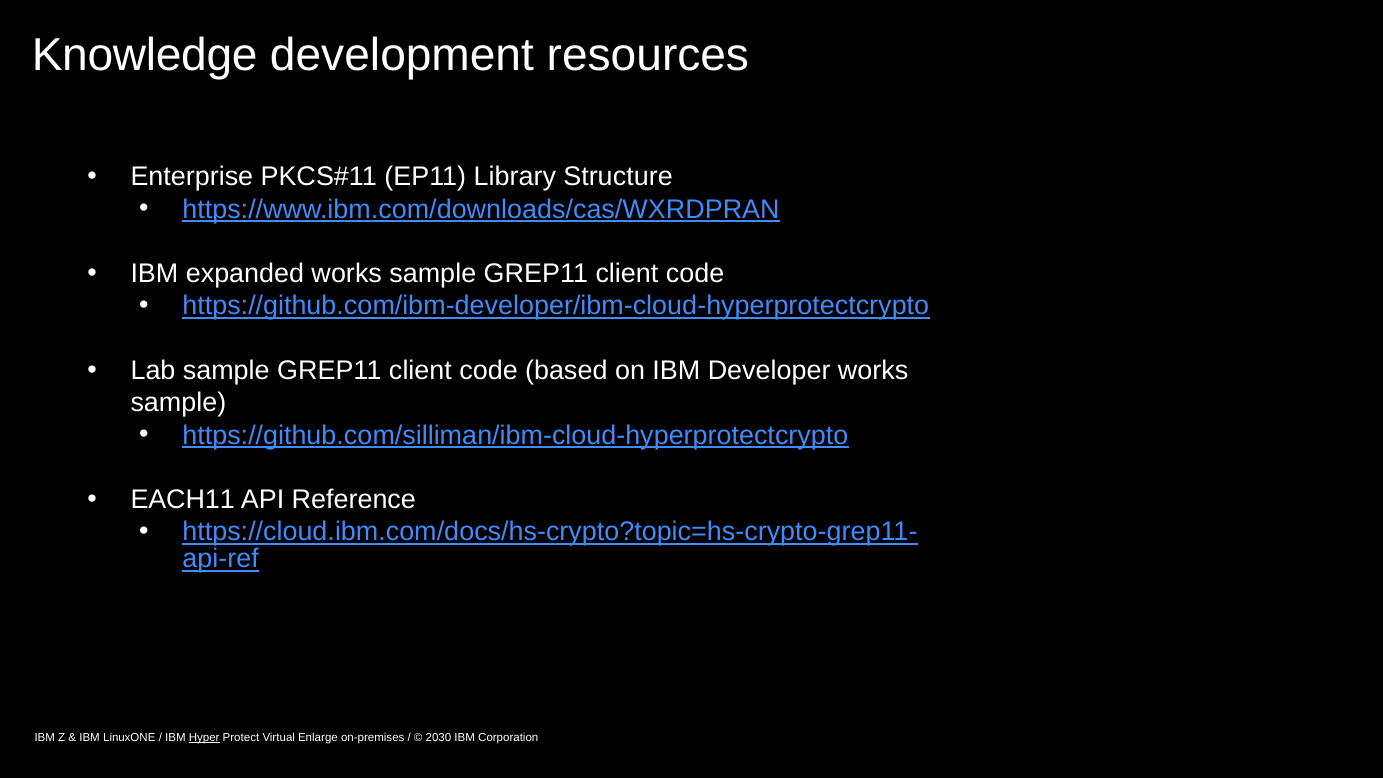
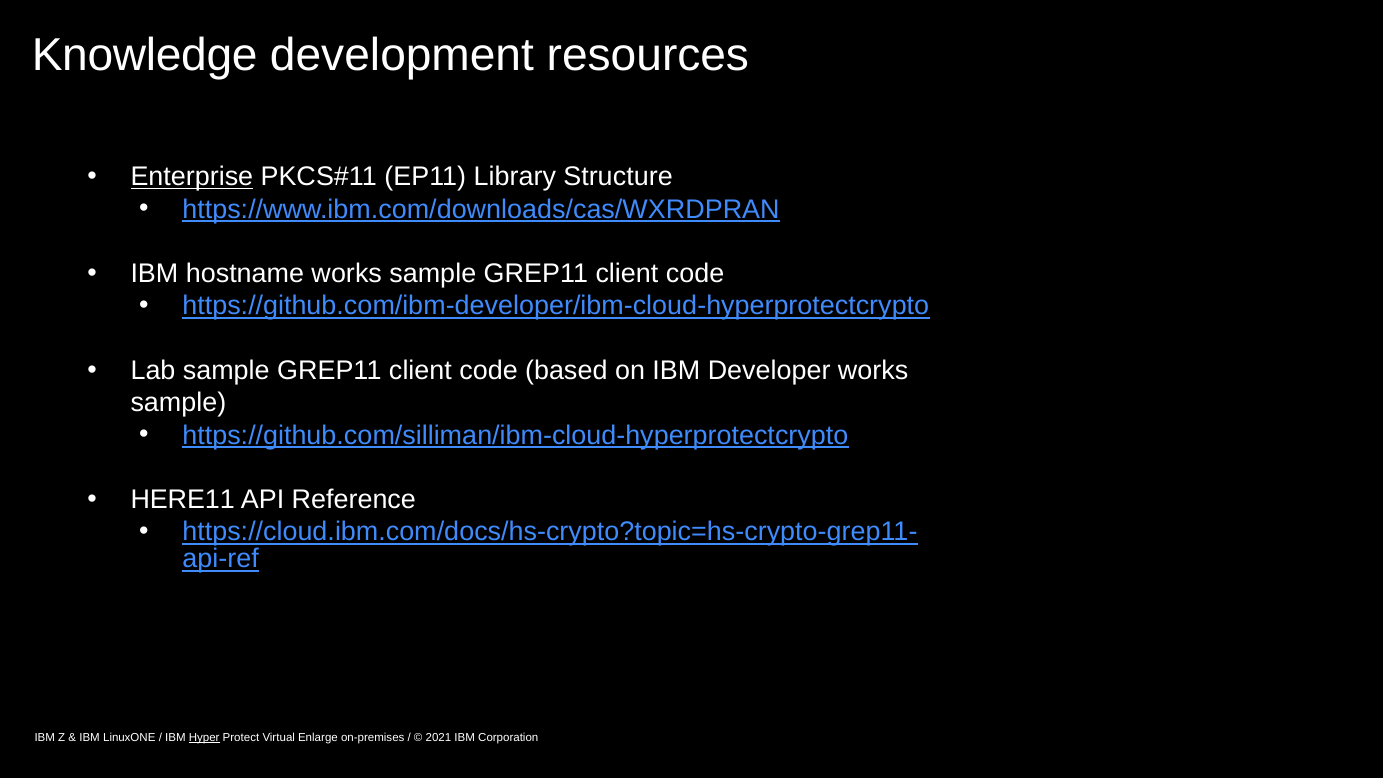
Enterprise underline: none -> present (192, 177)
expanded: expanded -> hostname (245, 274)
EACH11: EACH11 -> HERE11 (183, 500)
2030: 2030 -> 2021 (438, 738)
